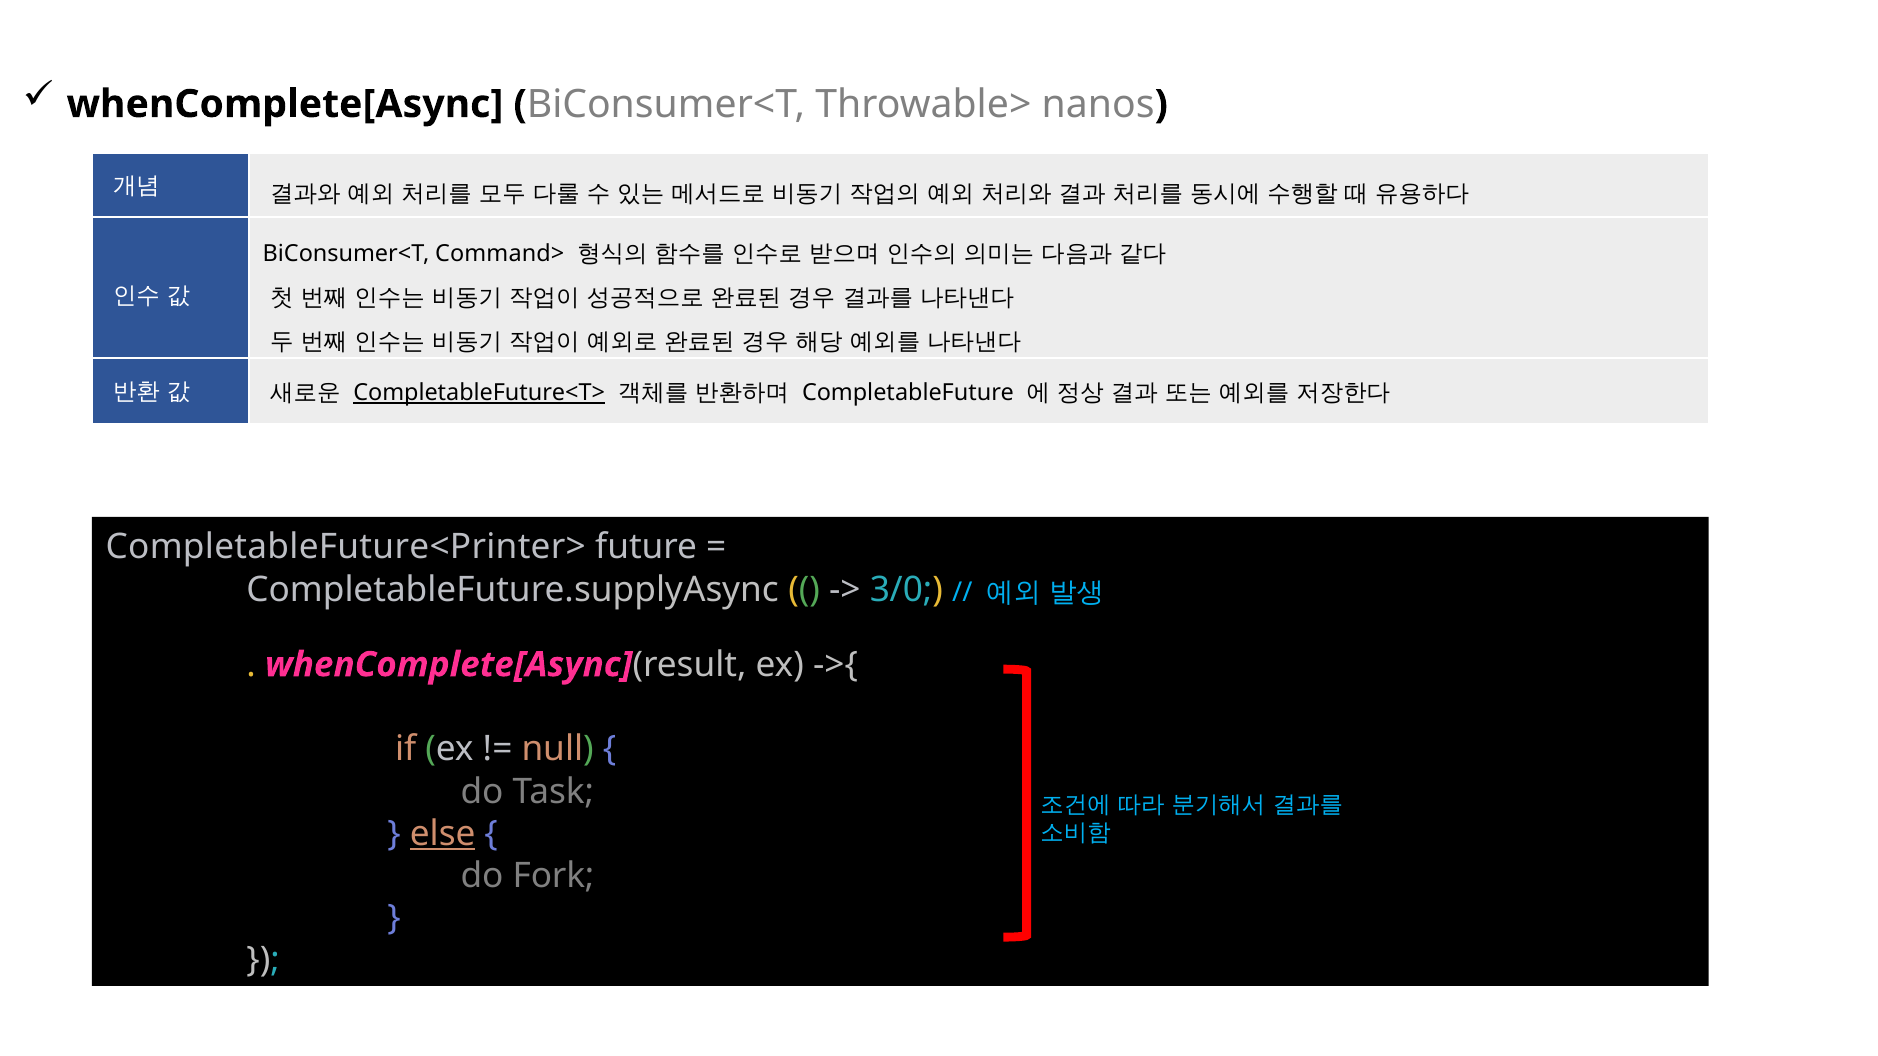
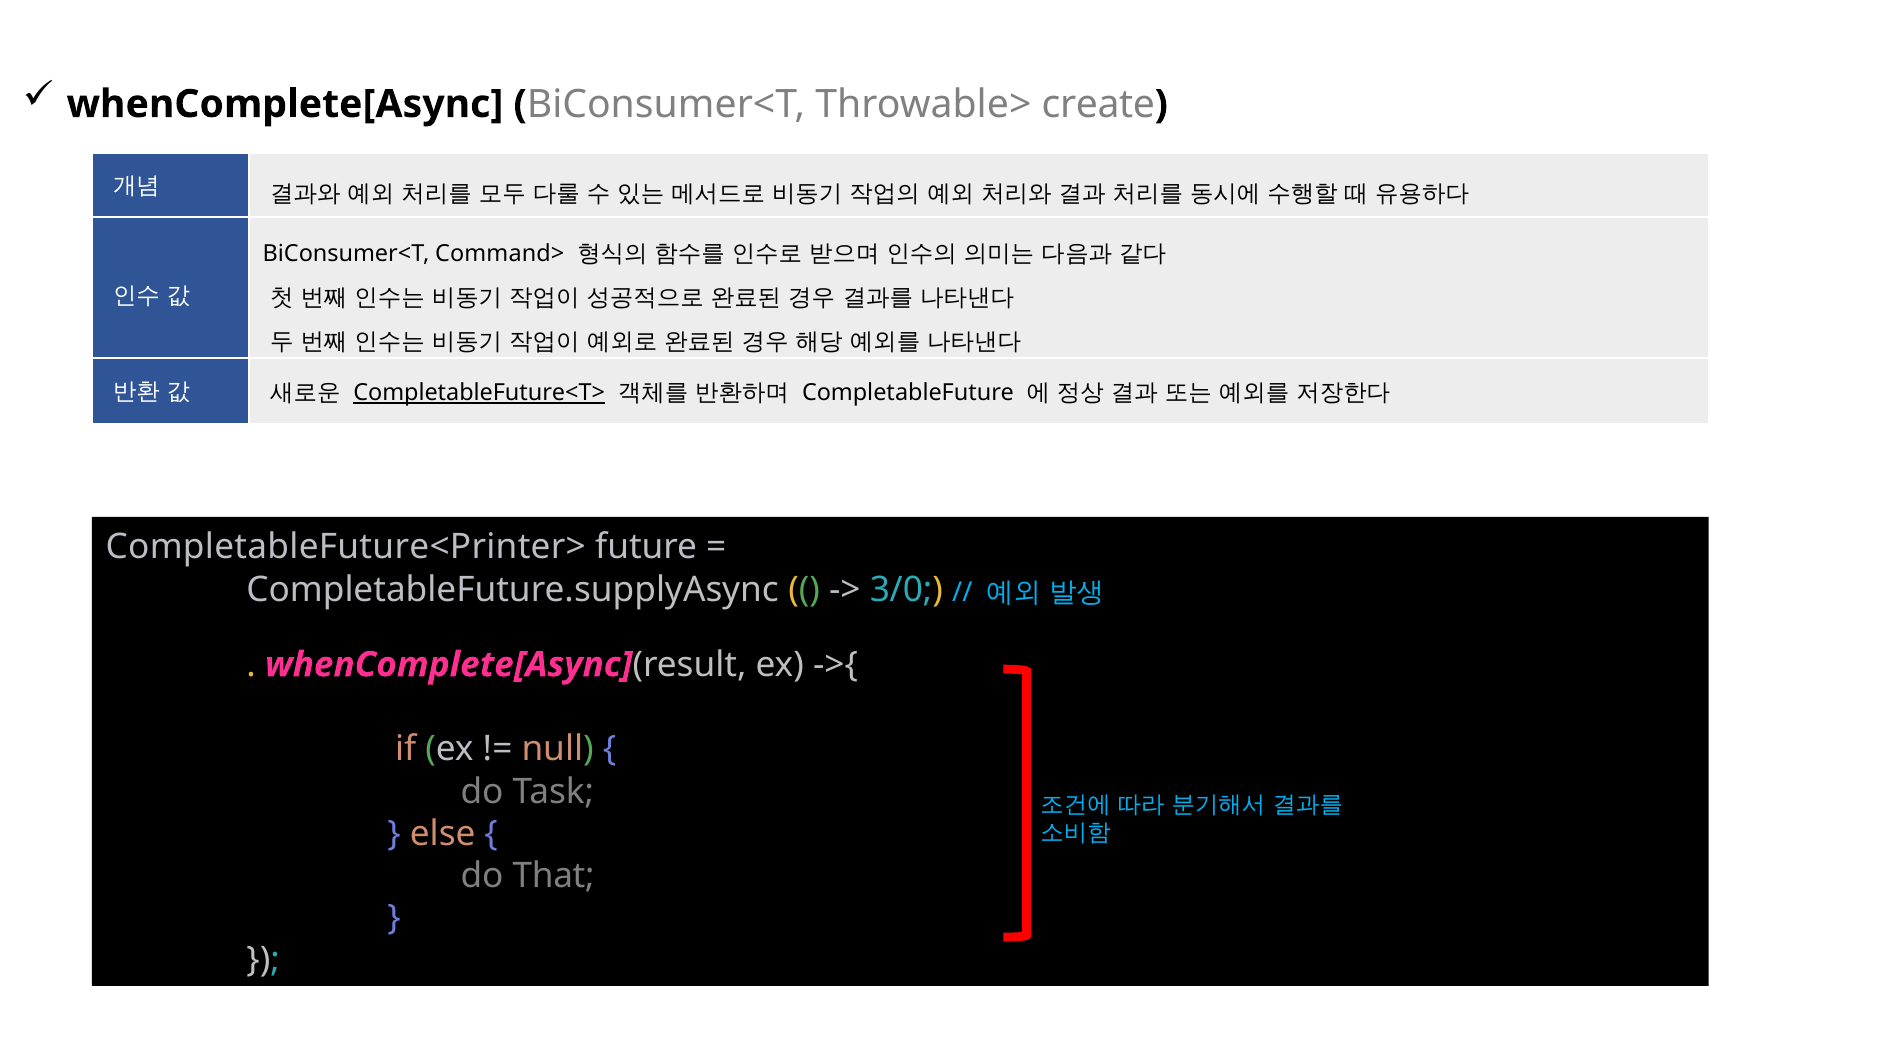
nanos: nanos -> create (1098, 104)
else underline: present -> none (443, 834)
Fork: Fork -> That (554, 876)
